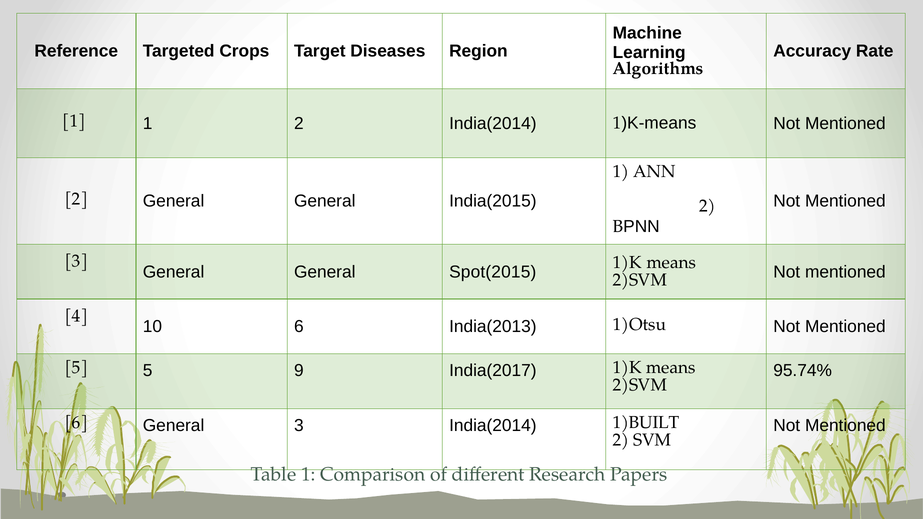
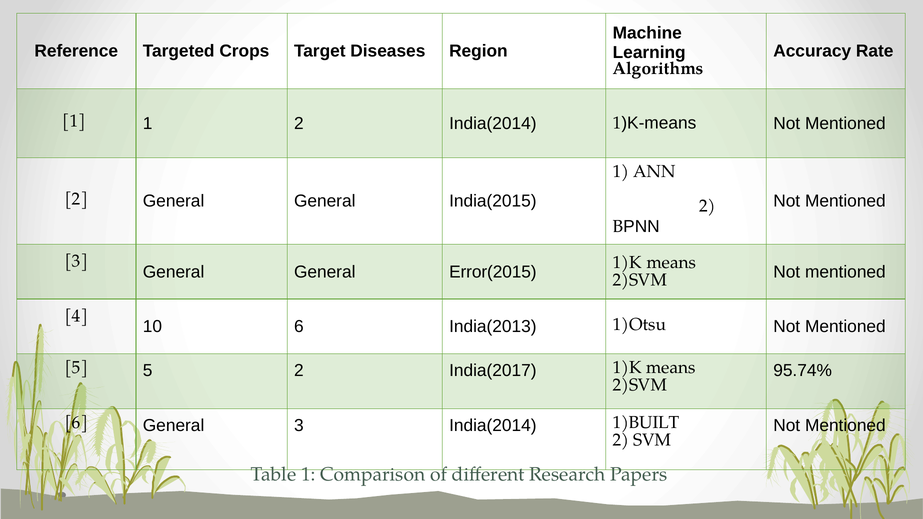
Spot(2015: Spot(2015 -> Error(2015 (493, 272)
5 9: 9 -> 2 (299, 371)
